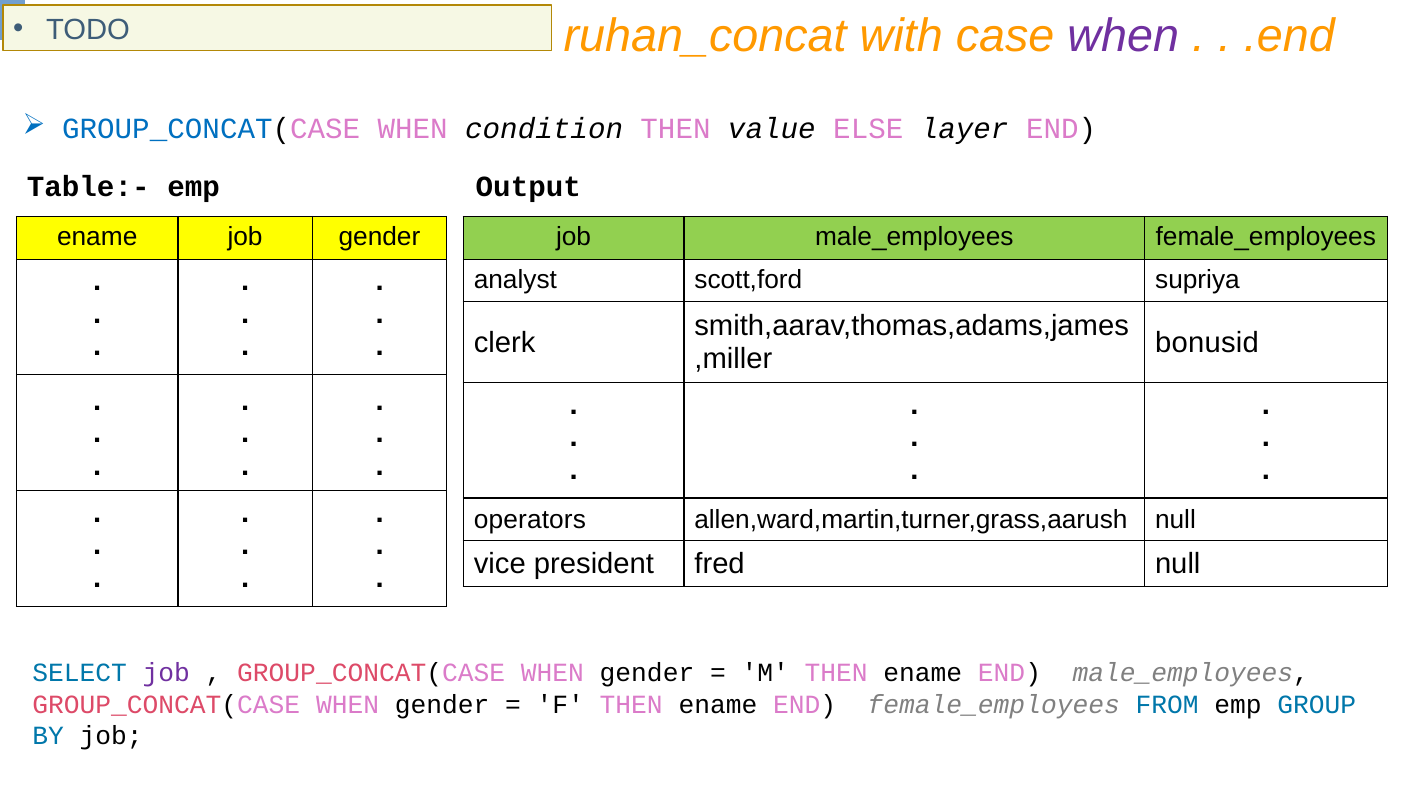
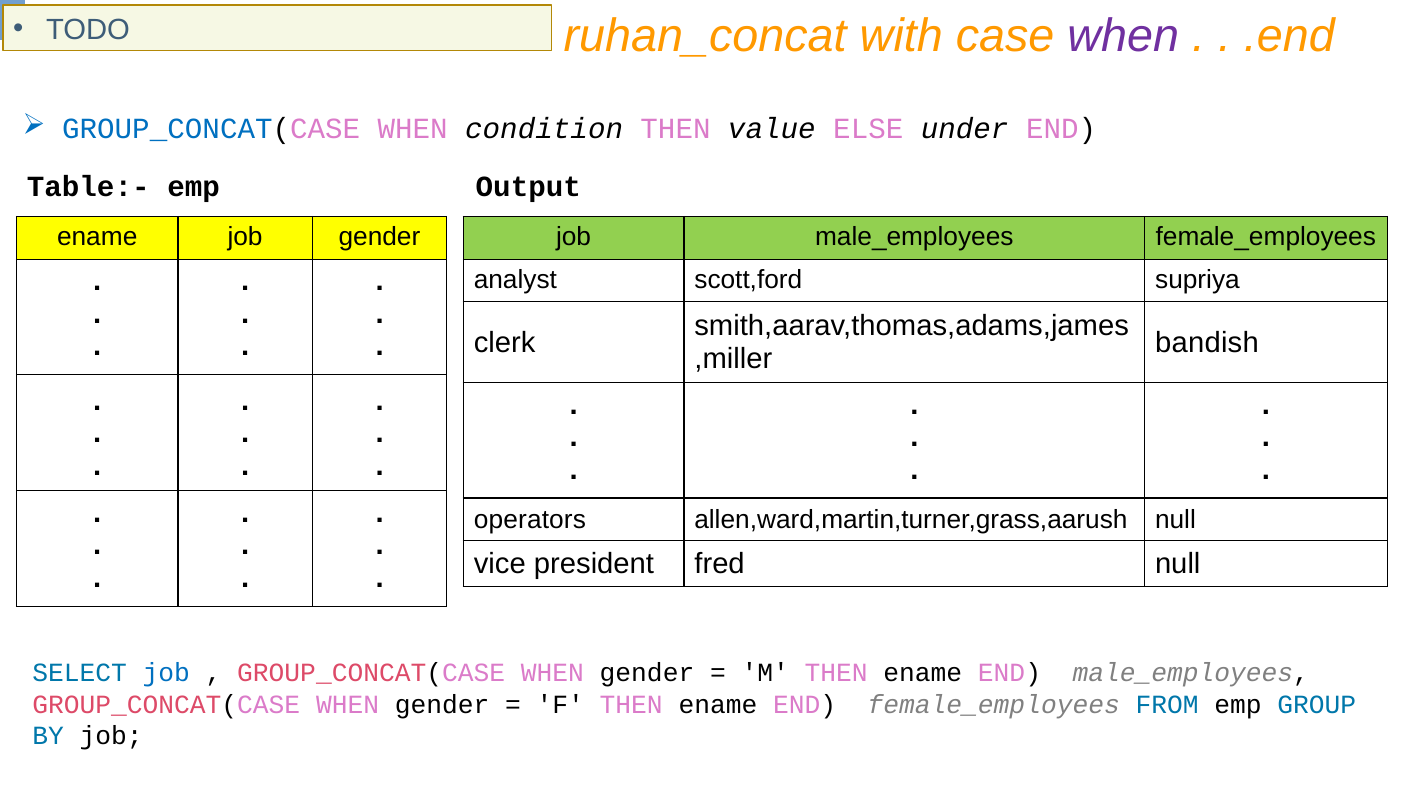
layer: layer -> under (965, 129)
bonusid: bonusid -> bandish (1207, 343)
job colour: purple -> blue (166, 673)
